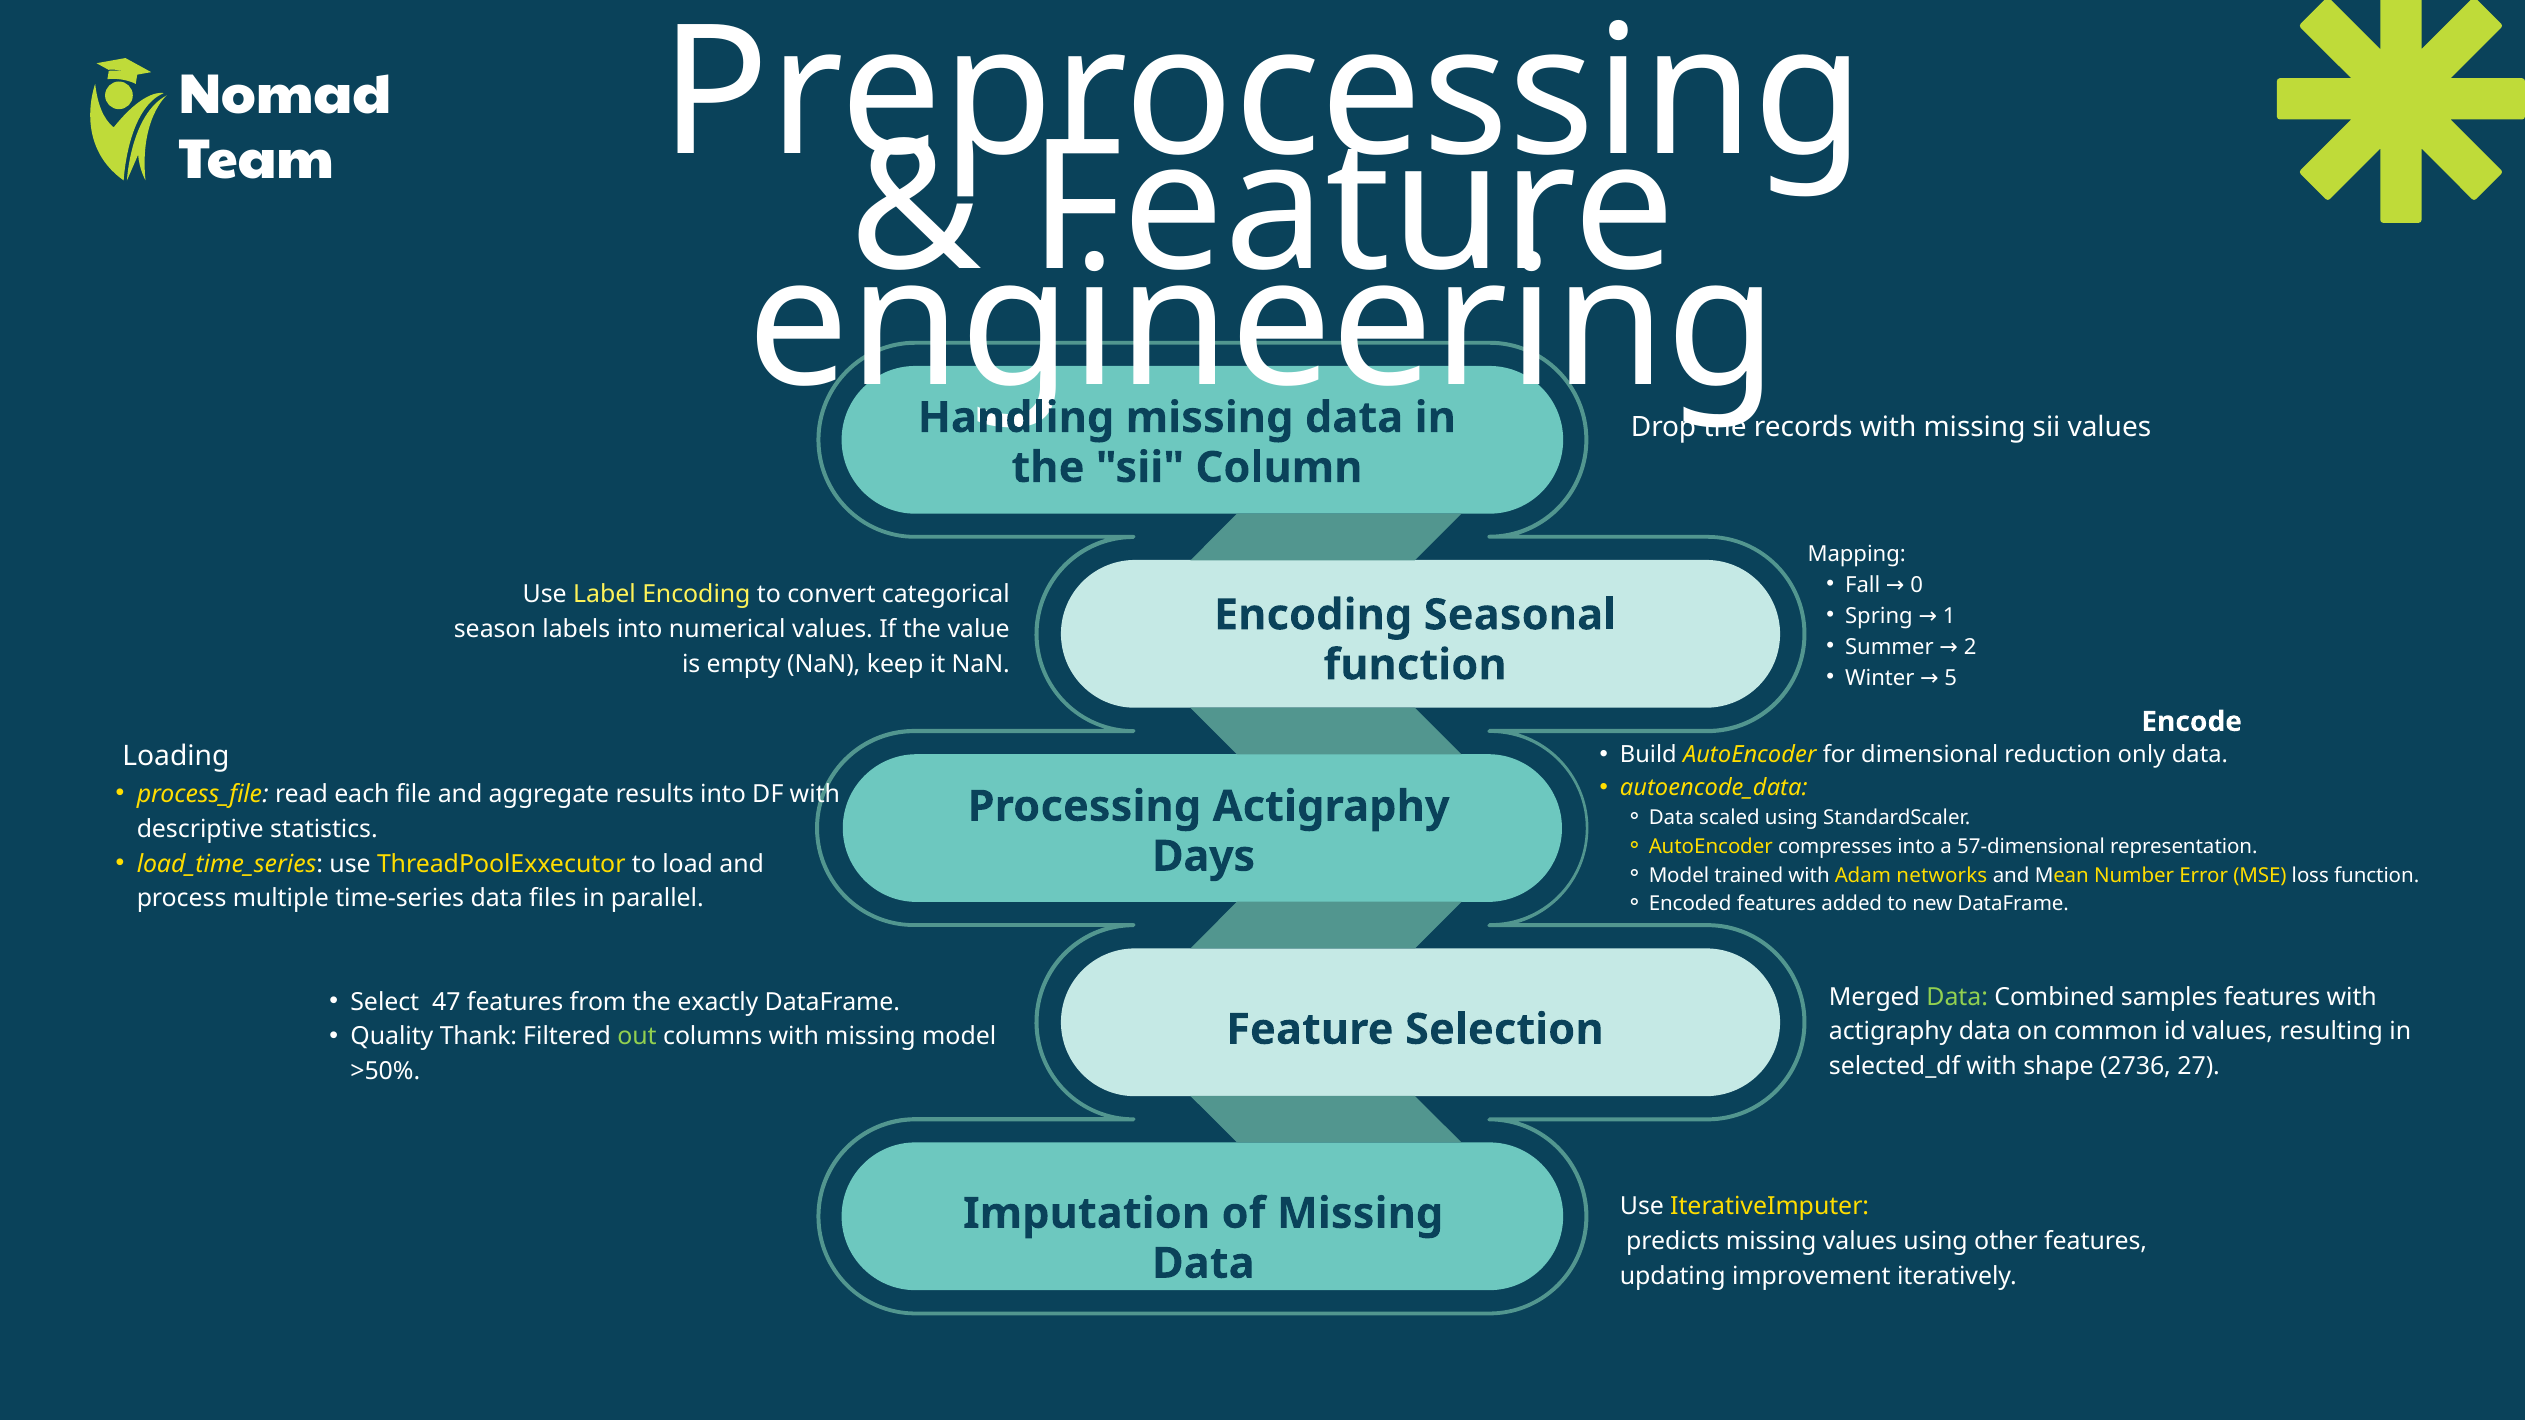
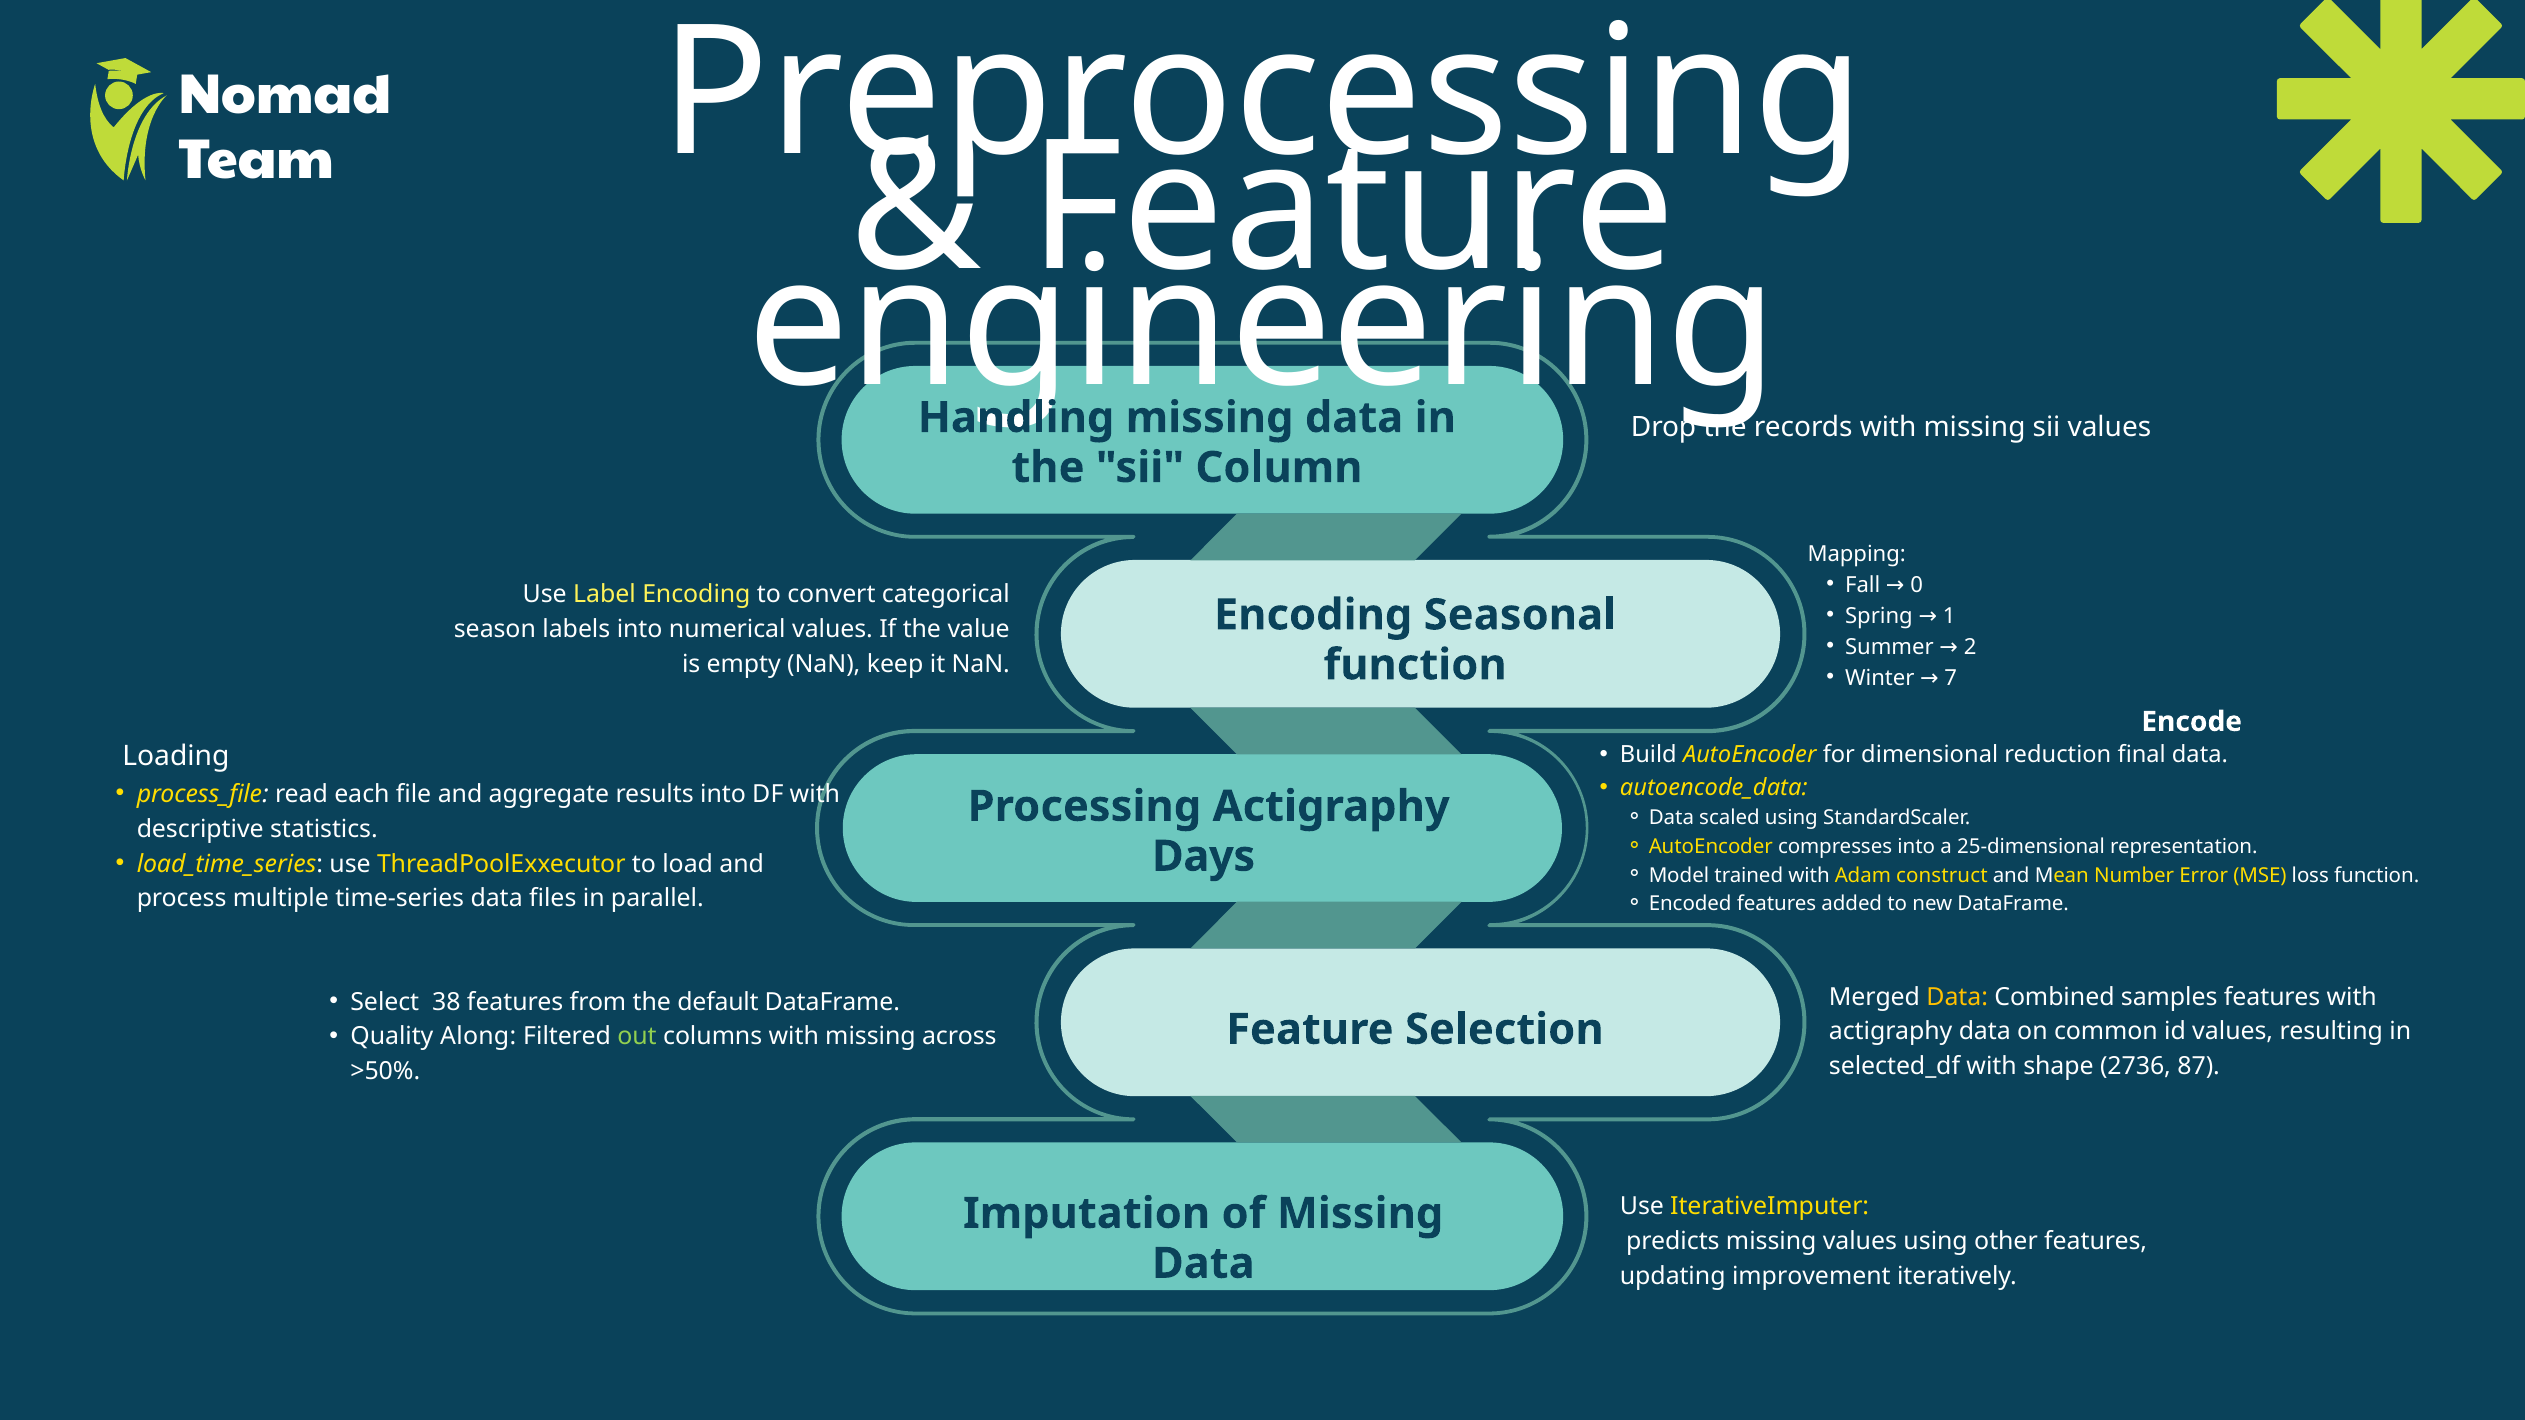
5: 5 -> 7 (1951, 678)
only: only -> final (2142, 755)
57-dimensional: 57-dimensional -> 25-dimensional (2031, 847)
networks: networks -> construct (1942, 875)
47: 47 -> 38 (446, 1002)
exactly: exactly -> default (718, 1002)
Data colour: light green -> yellow (1957, 997)
Thank: Thank -> Along (478, 1037)
missing model: model -> across (959, 1037)
27: 27 -> 87 (2199, 1067)
